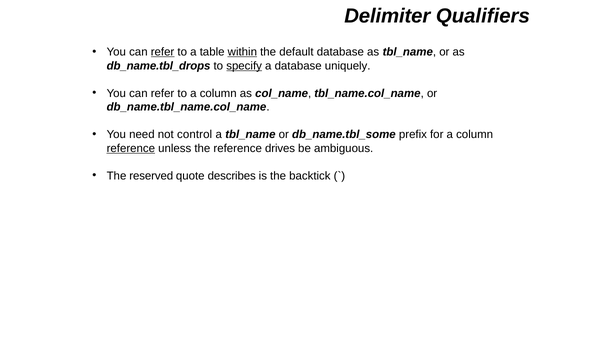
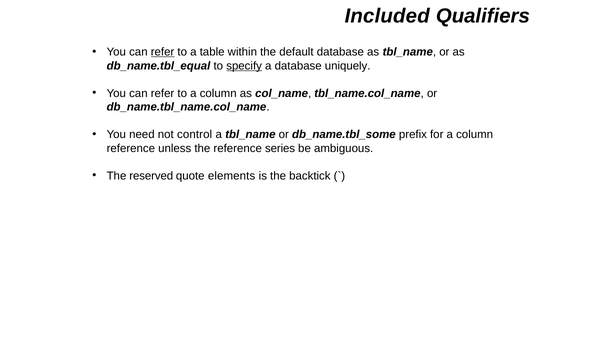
Delimiter: Delimiter -> Included (387, 16)
within underline: present -> none (242, 52)
db_name.tbl_drops: db_name.tbl_drops -> db_name.tbl_equal (159, 66)
reference underline: present -> none (131, 148)
drives: drives -> series (280, 148)
describes: describes -> elements (232, 176)
